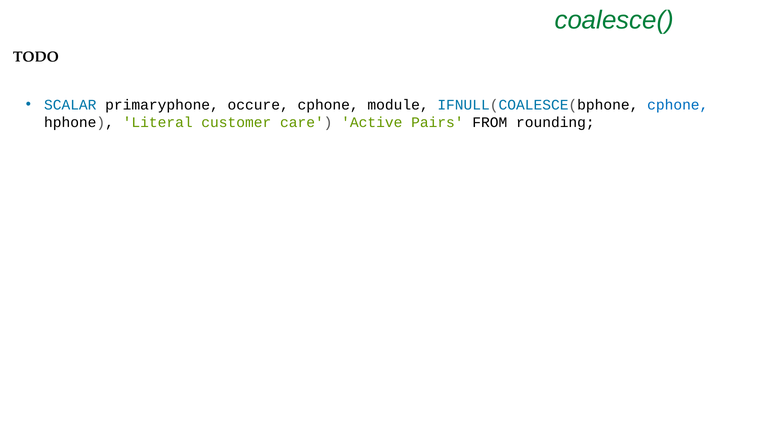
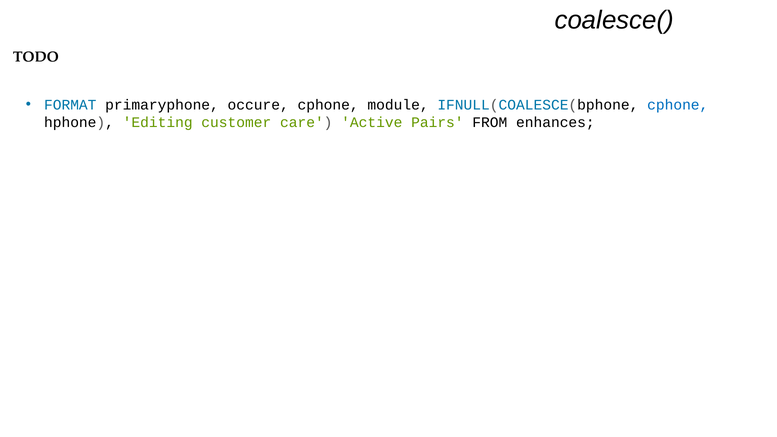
coalesce( colour: green -> black (614, 20)
SCALAR: SCALAR -> FORMAT (70, 105)
Literal: Literal -> Editing (158, 122)
rounding: rounding -> enhances (555, 122)
